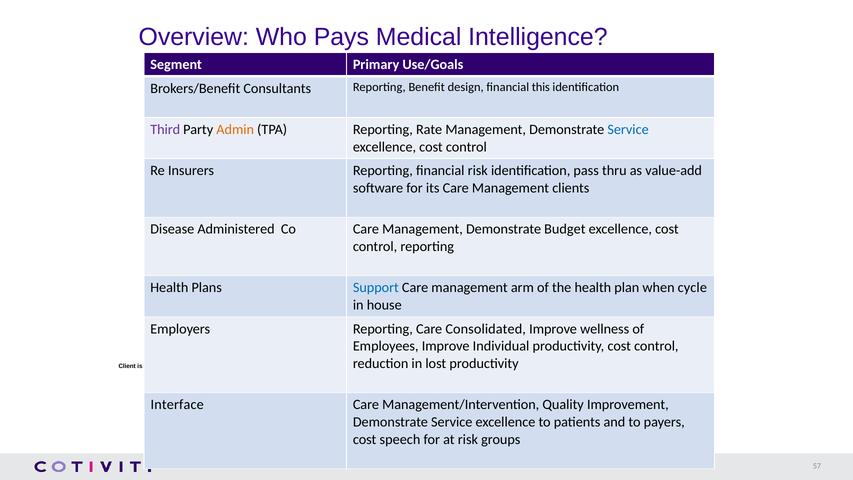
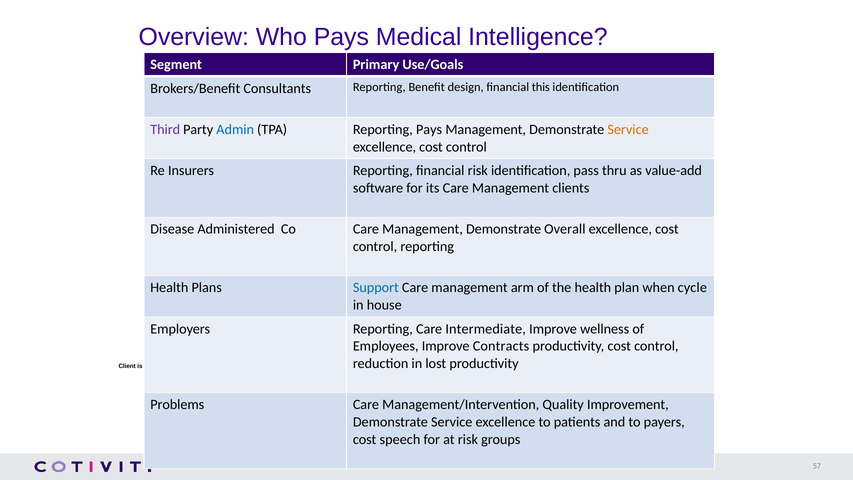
Admin colour: orange -> blue (235, 129)
Reporting Rate: Rate -> Pays (429, 129)
Service colour: blue -> orange (628, 129)
Budget: Budget -> Overall (565, 229)
Consolidated: Consolidated -> Intermediate (486, 329)
Individual: Individual -> Contracts (501, 346)
Interface: Interface -> Problems (177, 405)
